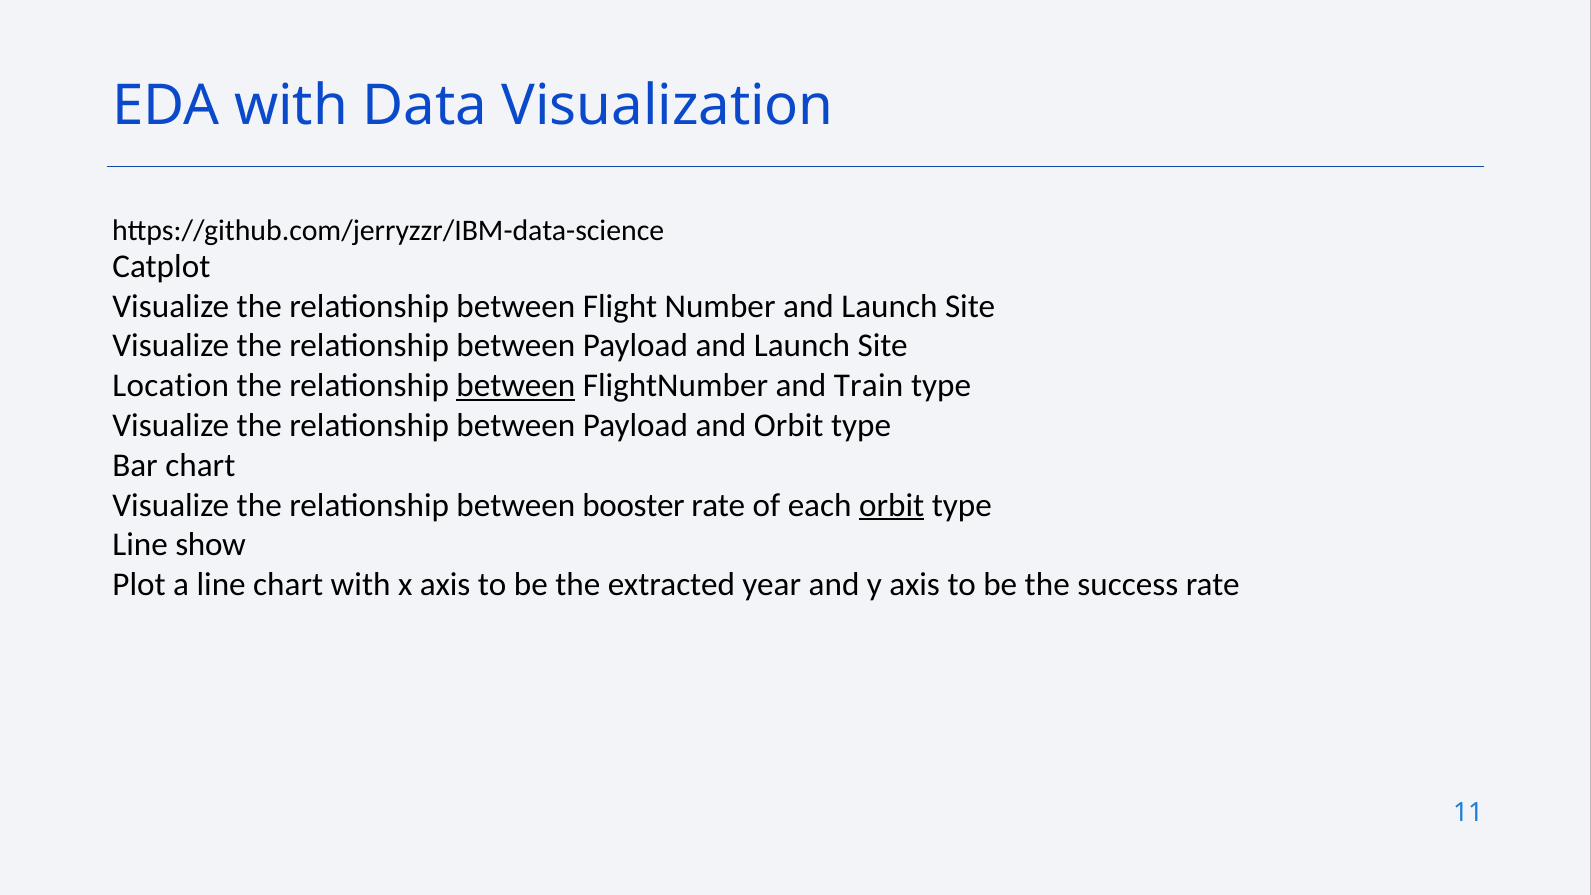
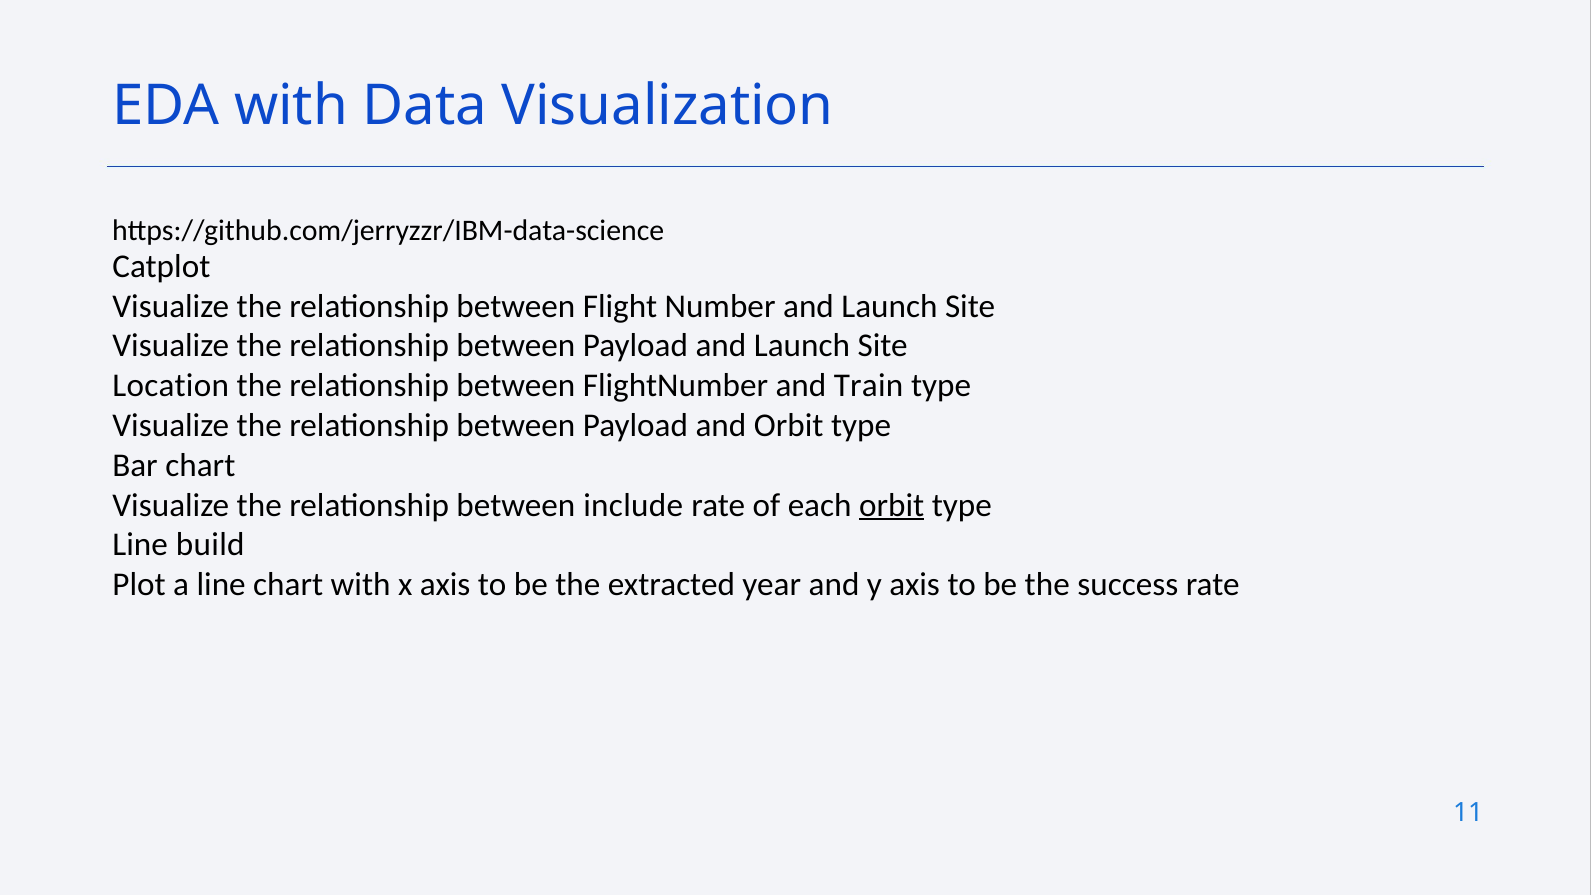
between underline: present -> none (516, 386)
booster: booster -> include (633, 505)
show: show -> build (210, 545)
